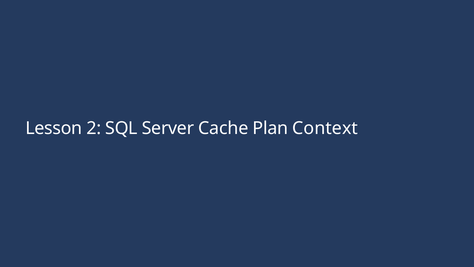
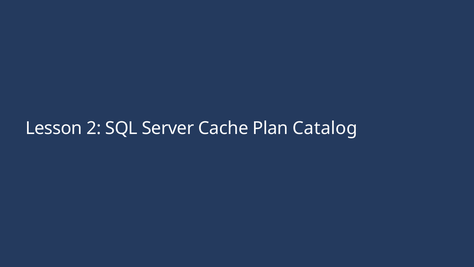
Context: Context -> Catalog (325, 128)
